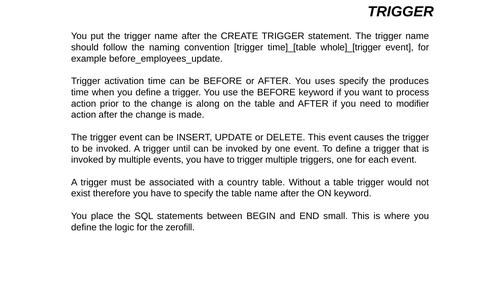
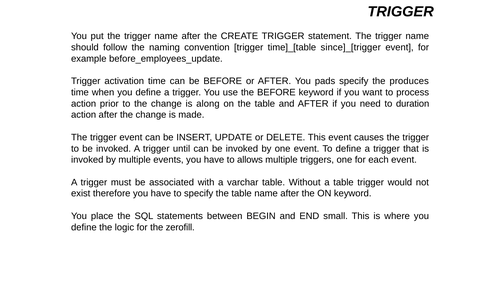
whole]_[trigger: whole]_[trigger -> since]_[trigger (351, 47)
uses: uses -> pads (325, 81)
modifier: modifier -> duration (413, 104)
to trigger: trigger -> allows (250, 160)
country: country -> varchar (243, 183)
